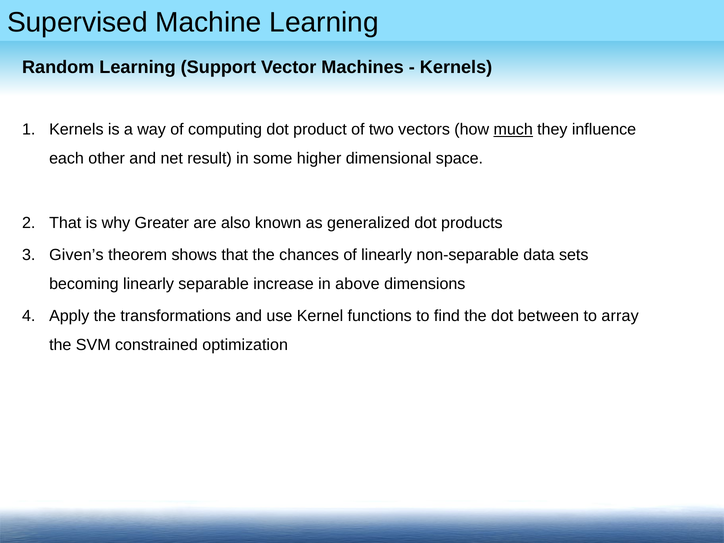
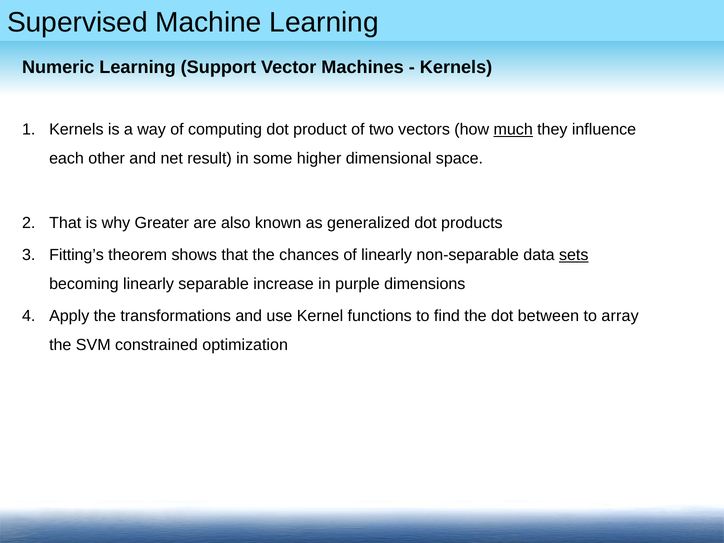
Random: Random -> Numeric (58, 67)
Given’s: Given’s -> Fitting’s (77, 255)
sets underline: none -> present (574, 255)
above: above -> purple (358, 284)
